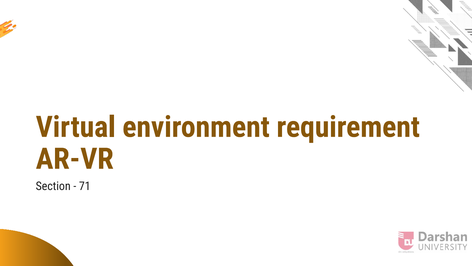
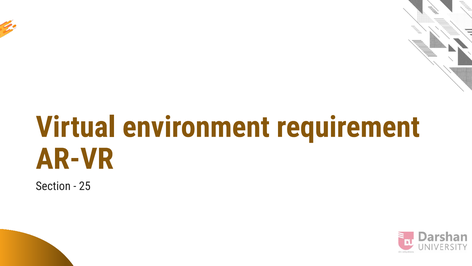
71: 71 -> 25 (85, 186)
